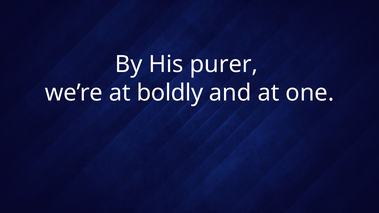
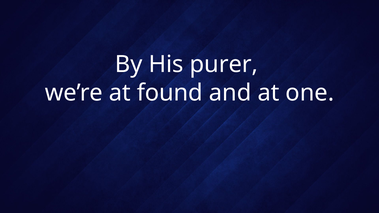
boldly: boldly -> found (170, 93)
